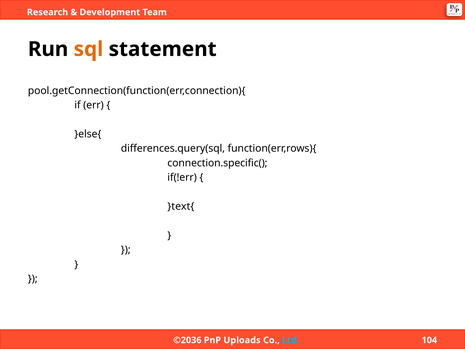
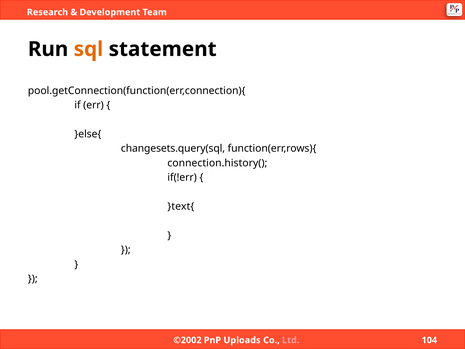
differences.query(sql: differences.query(sql -> changesets.query(sql (173, 148)
connection.specific(: connection.specific( -> connection.history( (217, 163)
©2036: ©2036 -> ©2002 (187, 340)
Ltd colour: light blue -> pink (291, 340)
